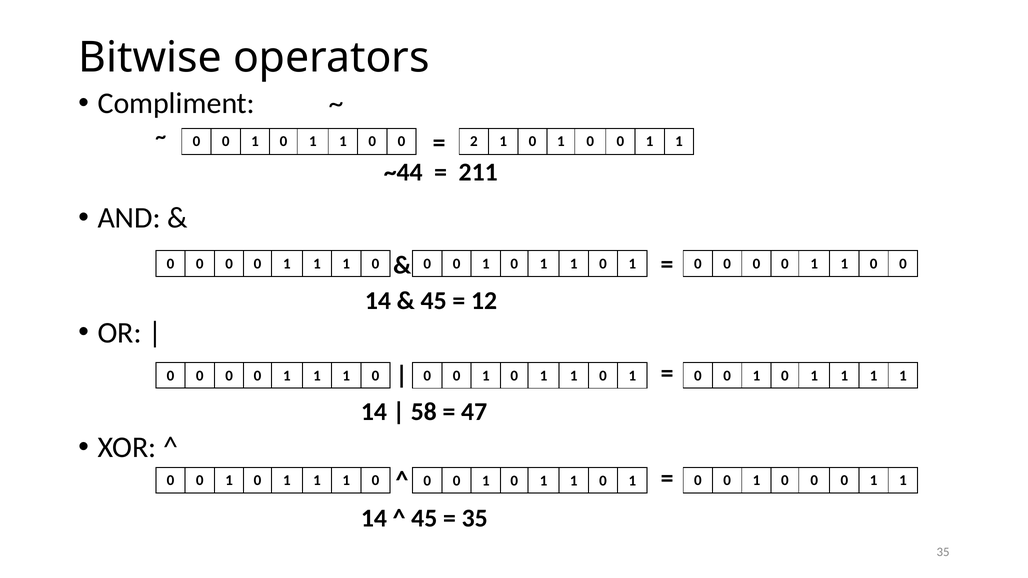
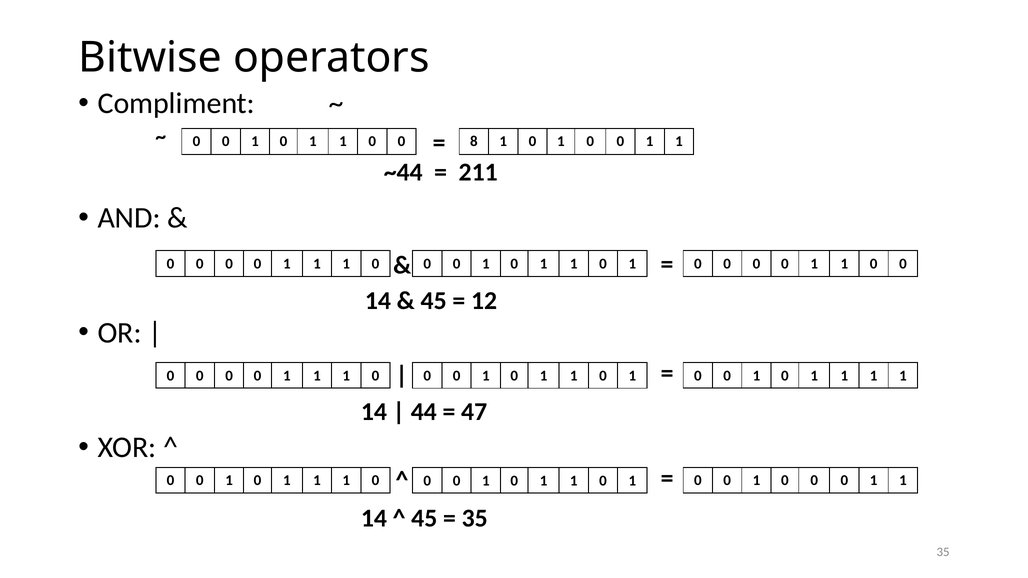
2: 2 -> 8 (474, 142)
58: 58 -> 44 (424, 412)
